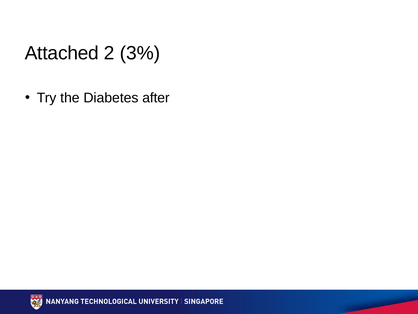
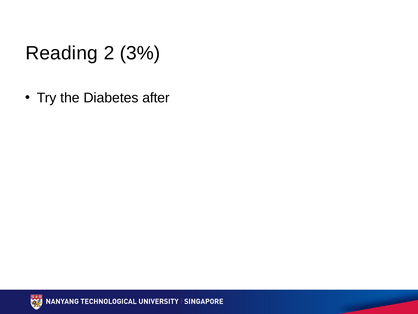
Attached: Attached -> Reading (62, 53)
